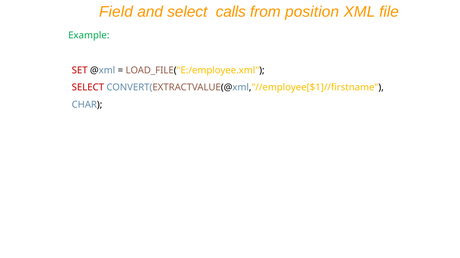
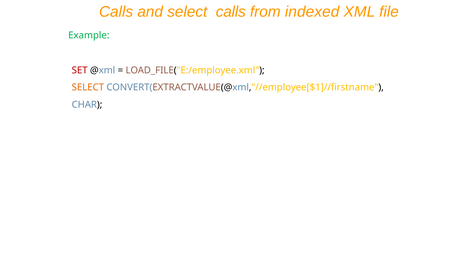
Field: Field -> Calls (116, 12)
position: position -> indexed (312, 12)
SELECT colour: red -> orange (88, 88)
